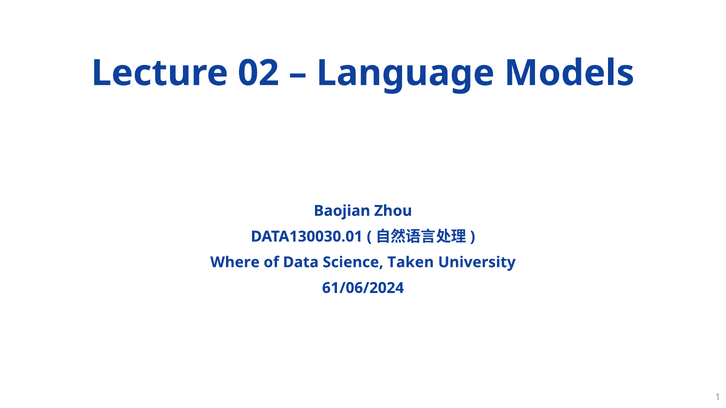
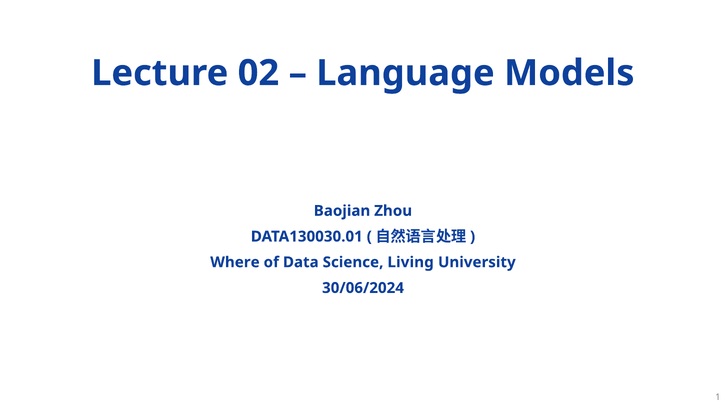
Taken: Taken -> Living (411, 262)
61/06/2024: 61/06/2024 -> 30/06/2024 (363, 288)
